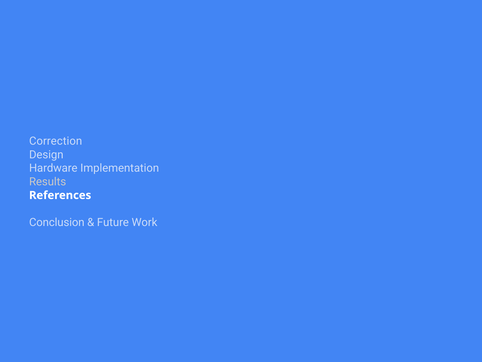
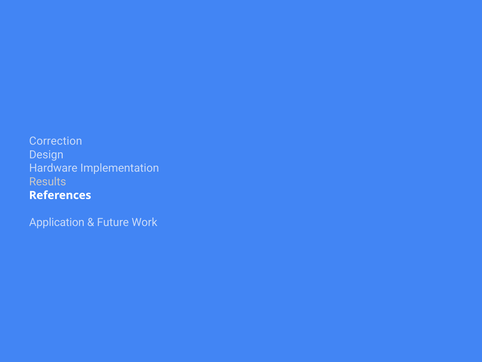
Conclusion: Conclusion -> Application (57, 222)
